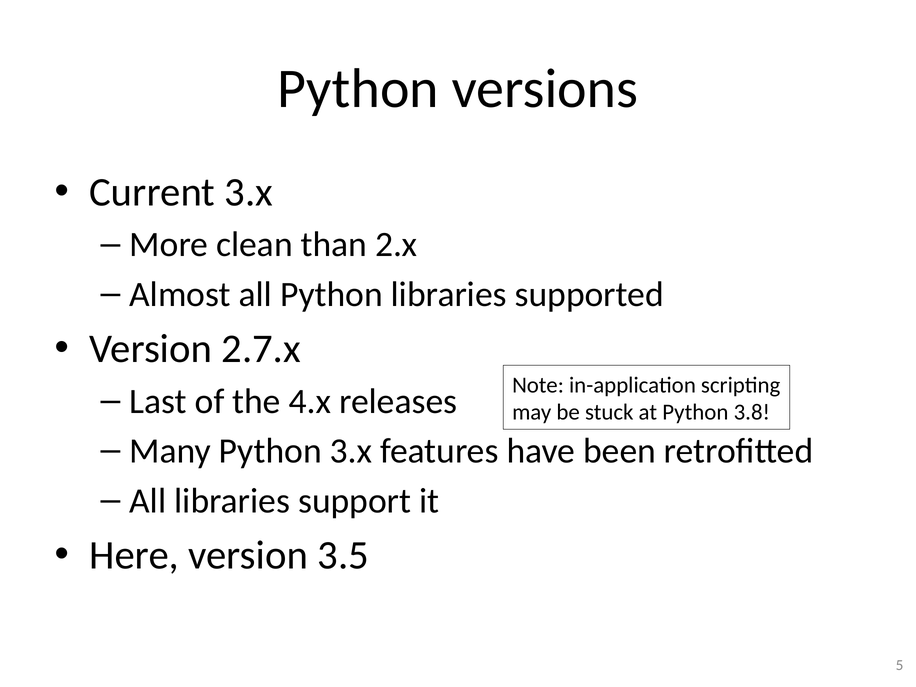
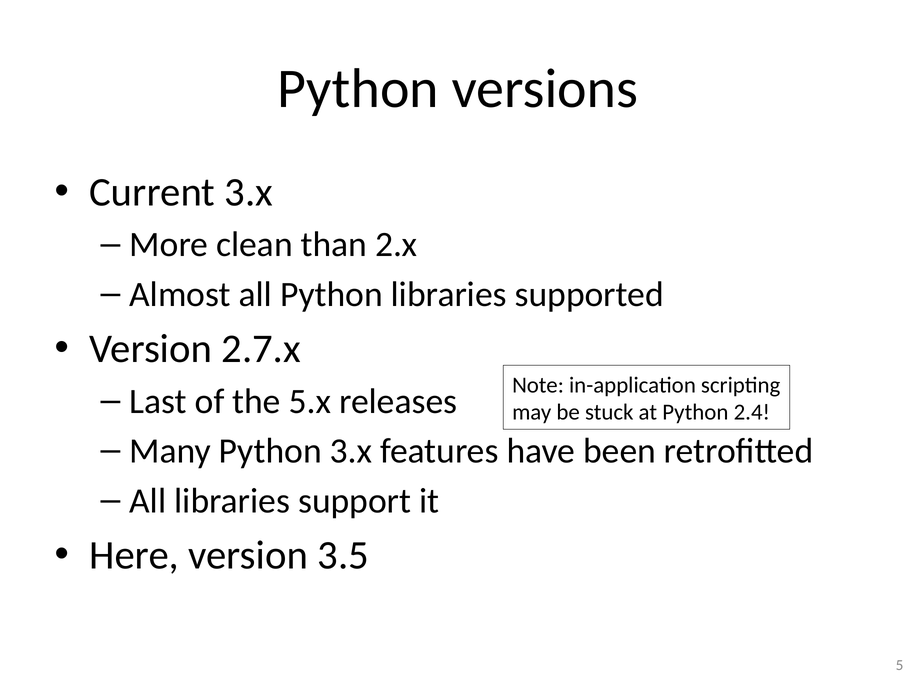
4.x: 4.x -> 5.x (310, 401)
3.8: 3.8 -> 2.4 (752, 412)
